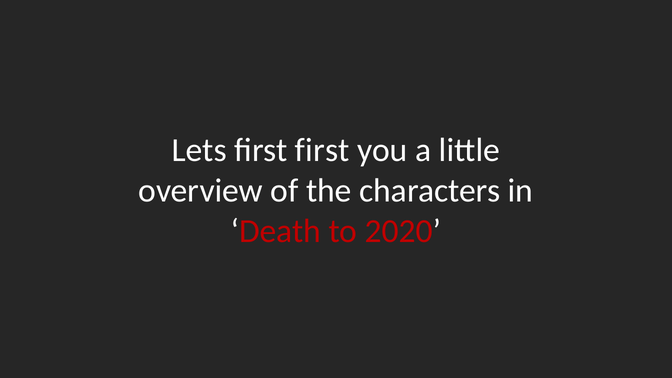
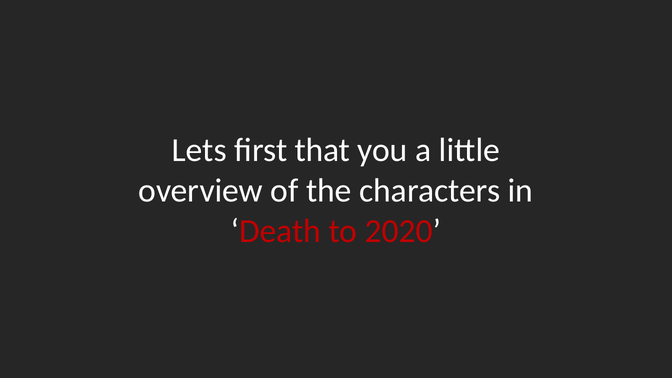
first first: first -> that (322, 150)
